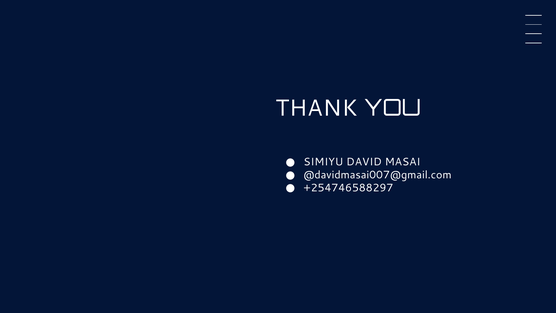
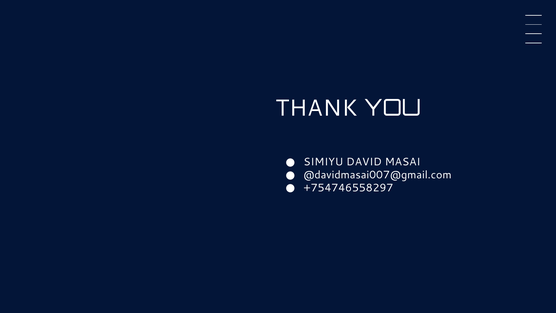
+254746588297: +254746588297 -> +754746558297 (348, 188)
